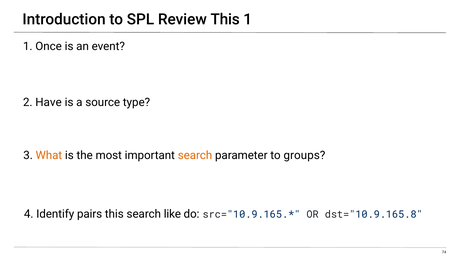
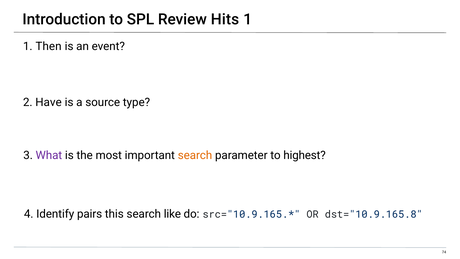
Review This: This -> Hits (225, 19)
Once: Once -> Then (49, 46)
What colour: orange -> purple (49, 155)
groups: groups -> highest (305, 155)
